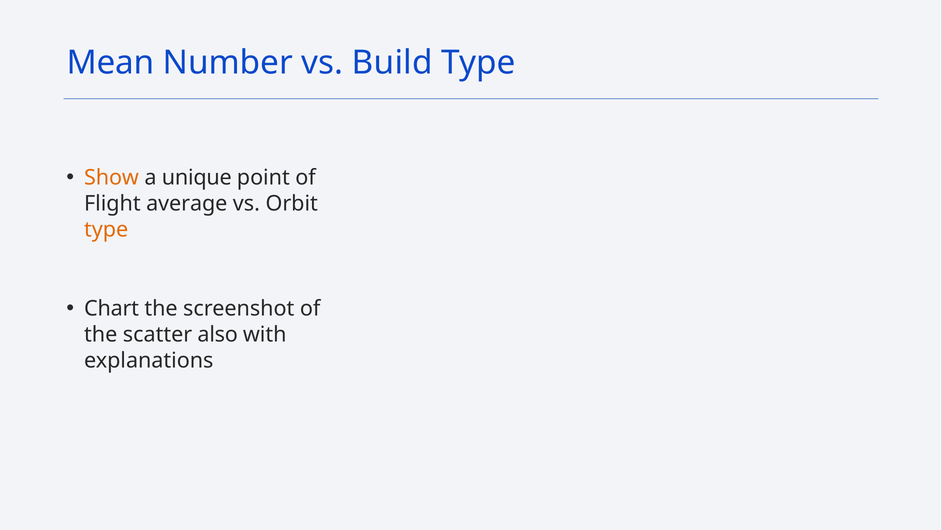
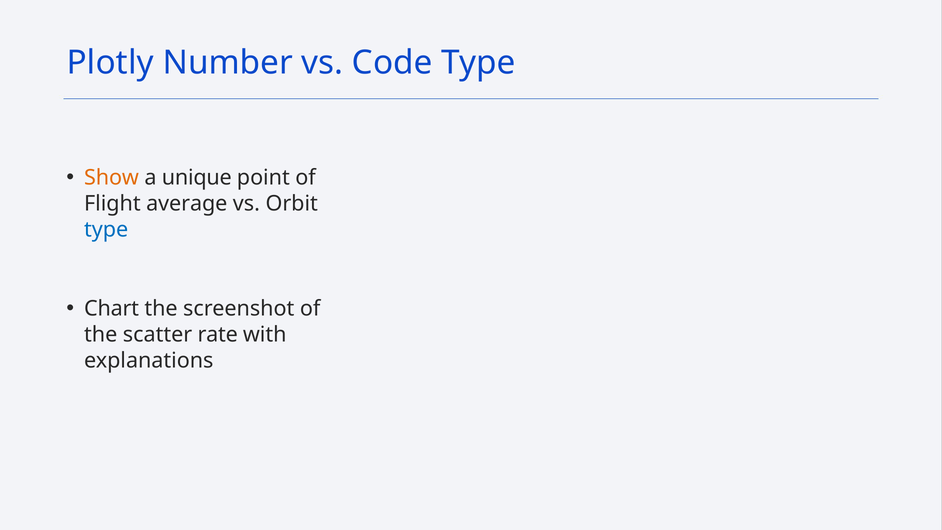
Mean: Mean -> Plotly (110, 63)
Build: Build -> Code (392, 63)
type colour: orange -> blue (106, 230)
also: also -> rate (218, 335)
